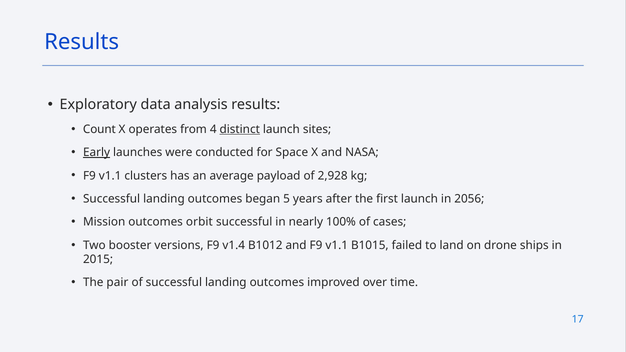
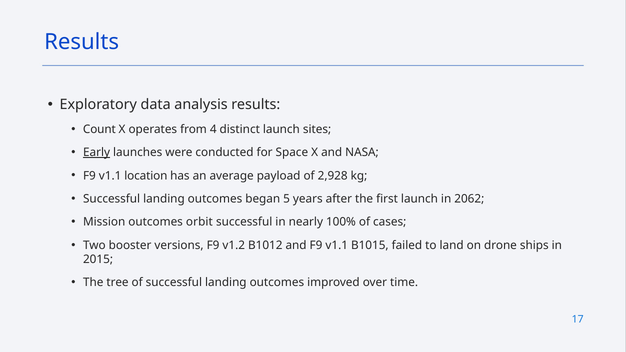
distinct underline: present -> none (240, 129)
clusters: clusters -> location (146, 176)
2056: 2056 -> 2062 (469, 199)
v1.4: v1.4 -> v1.2 (234, 245)
pair: pair -> tree (118, 283)
